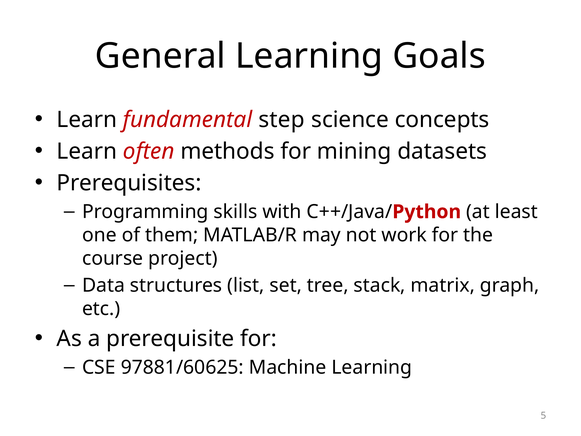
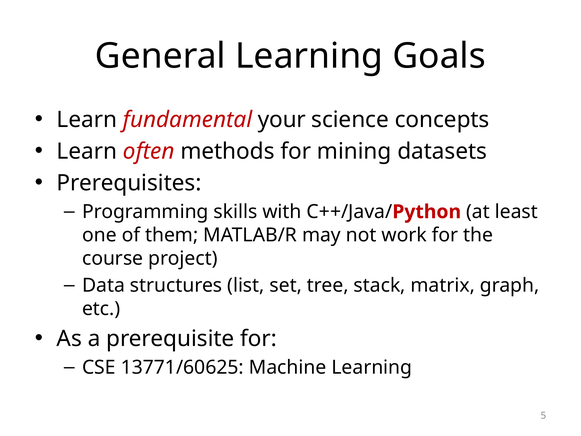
step: step -> your (282, 120)
97881/60625: 97881/60625 -> 13771/60625 (182, 367)
